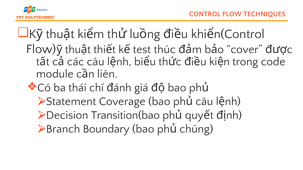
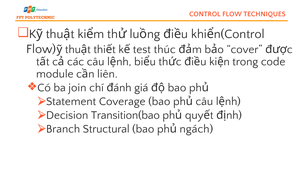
thái: thái -> join (77, 88)
Boundary: Boundary -> Structural (106, 129)
chúng: chúng -> ngách (196, 129)
